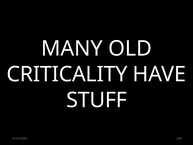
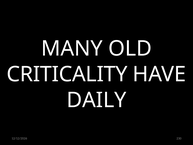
STUFF: STUFF -> DAILY (96, 100)
